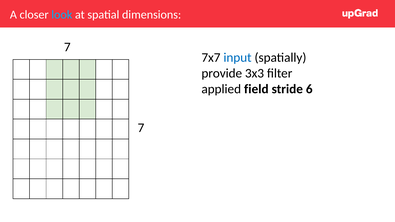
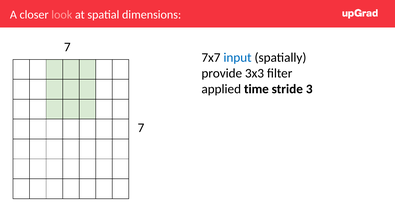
look colour: light blue -> pink (62, 15)
field: field -> time (256, 89)
6: 6 -> 3 (309, 89)
